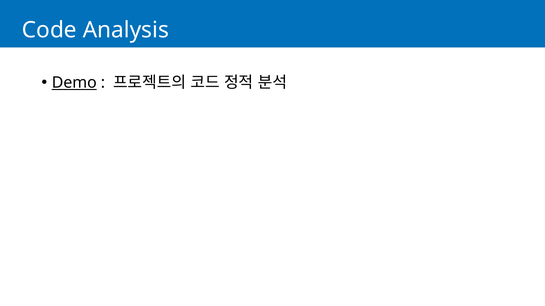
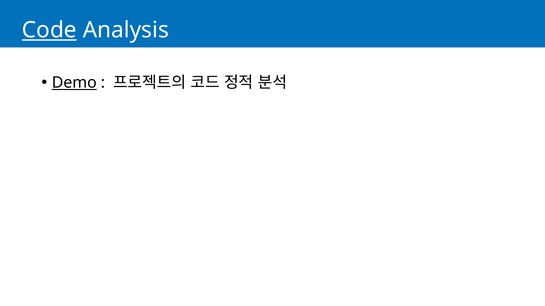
Code underline: none -> present (49, 30)
